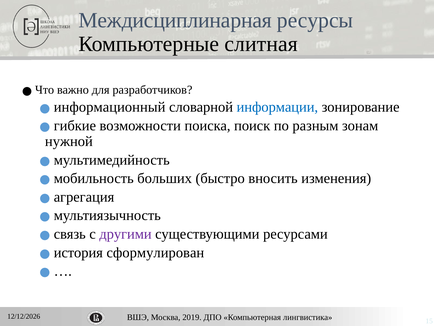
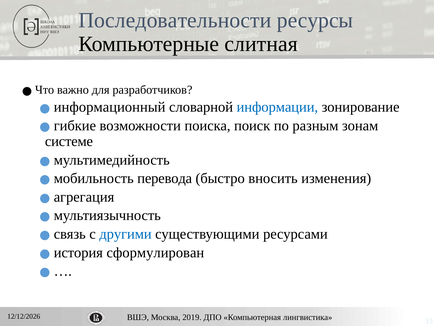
Междисциплинарная: Междисциплинарная -> Последовательности (175, 20)
нужной: нужной -> системе (69, 141)
больших: больших -> перевода (165, 178)
другими colour: purple -> blue (126, 234)
